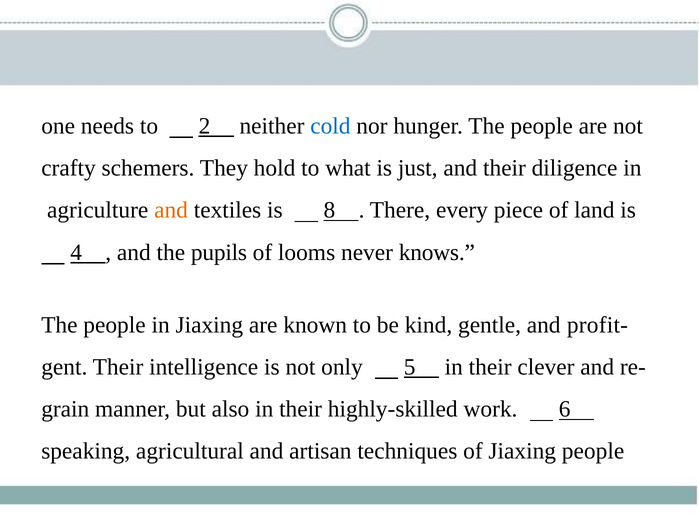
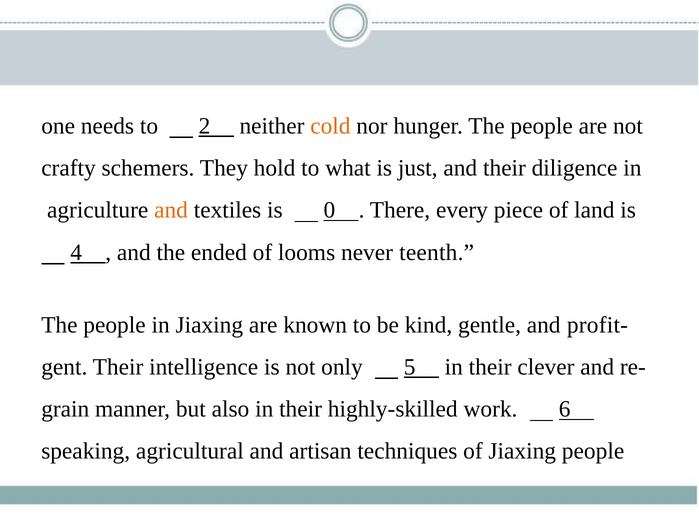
cold colour: blue -> orange (330, 126)
8: 8 -> 0 (329, 210)
pupils: pupils -> ended (219, 252)
knows: knows -> teenth (437, 252)
